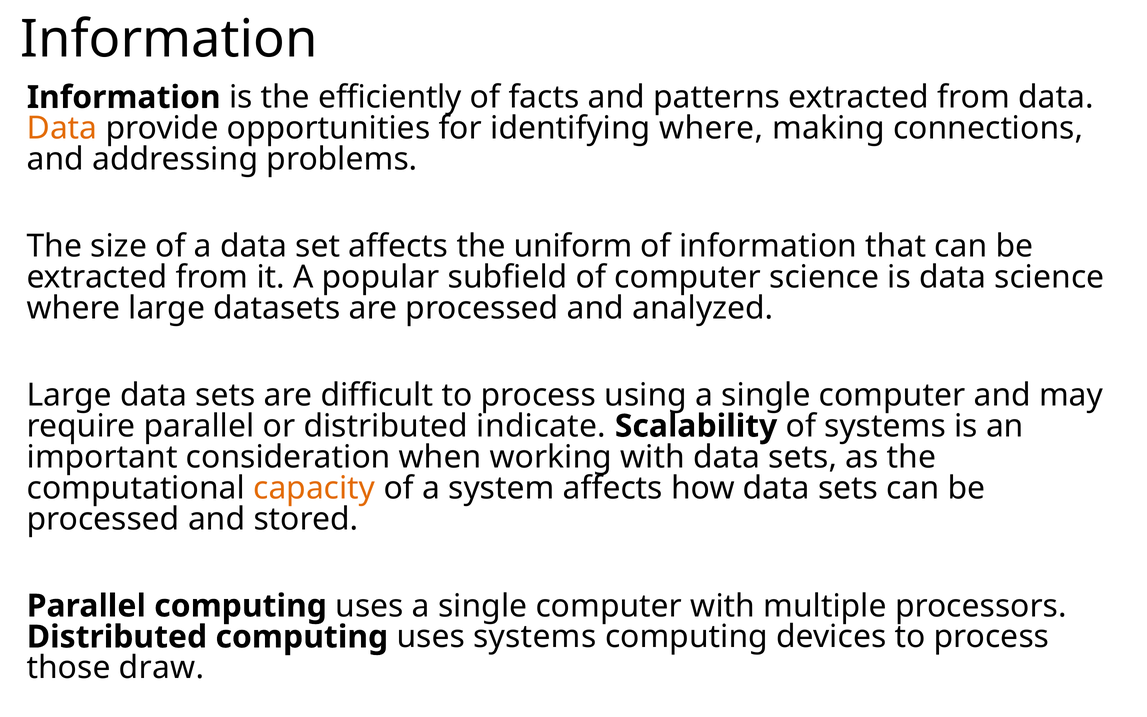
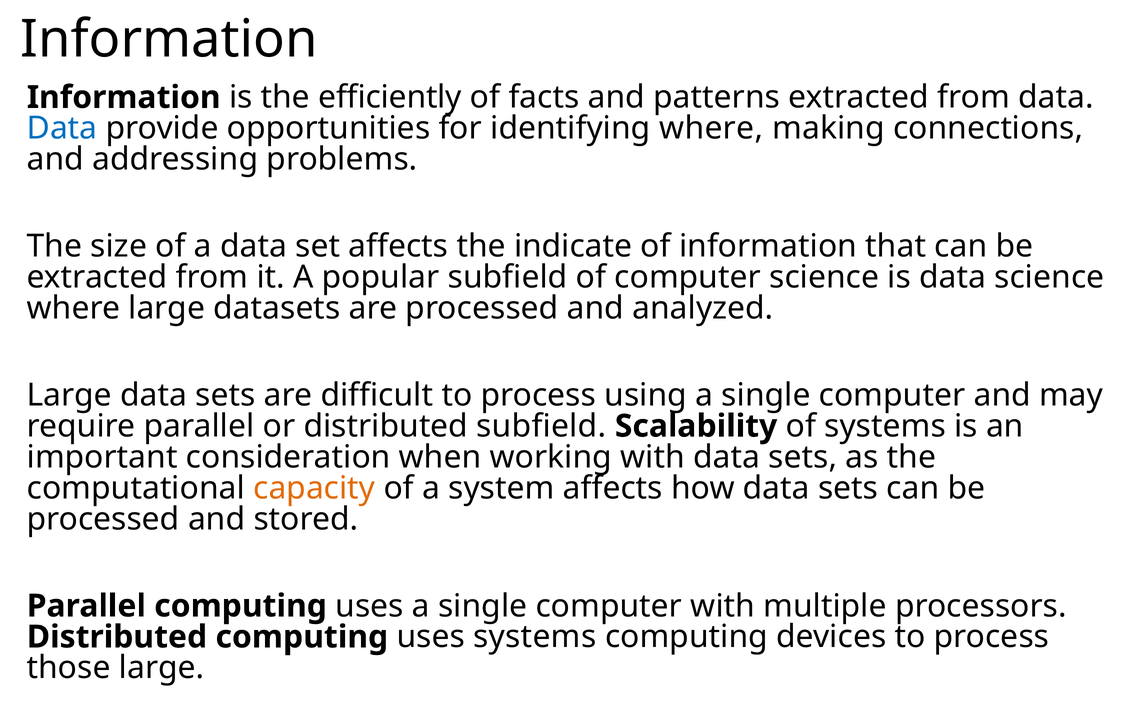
Data colour: orange -> blue (62, 128)
uniform: uniform -> indicate (573, 246)
distributed indicate: indicate -> subfield (541, 426)
those draw: draw -> large (162, 668)
